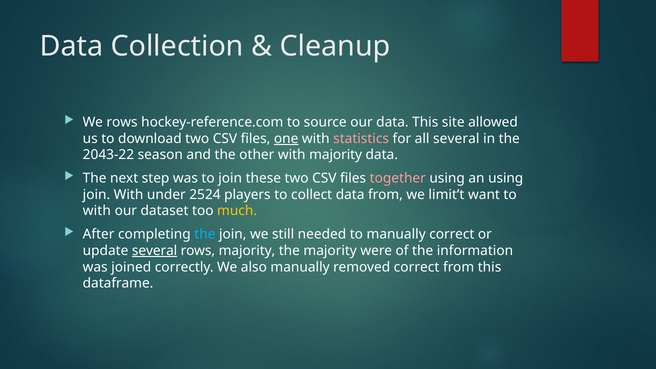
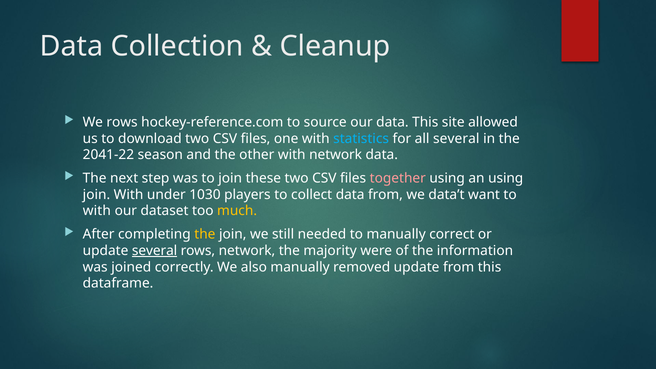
one underline: present -> none (286, 138)
statistics colour: pink -> light blue (361, 138)
2043-22: 2043-22 -> 2041-22 (108, 155)
with majority: majority -> network (336, 155)
2524: 2524 -> 1030 (205, 195)
limit’t: limit’t -> data’t (446, 195)
the colour: light blue -> yellow (205, 234)
rows majority: majority -> network (247, 251)
removed correct: correct -> update (417, 267)
